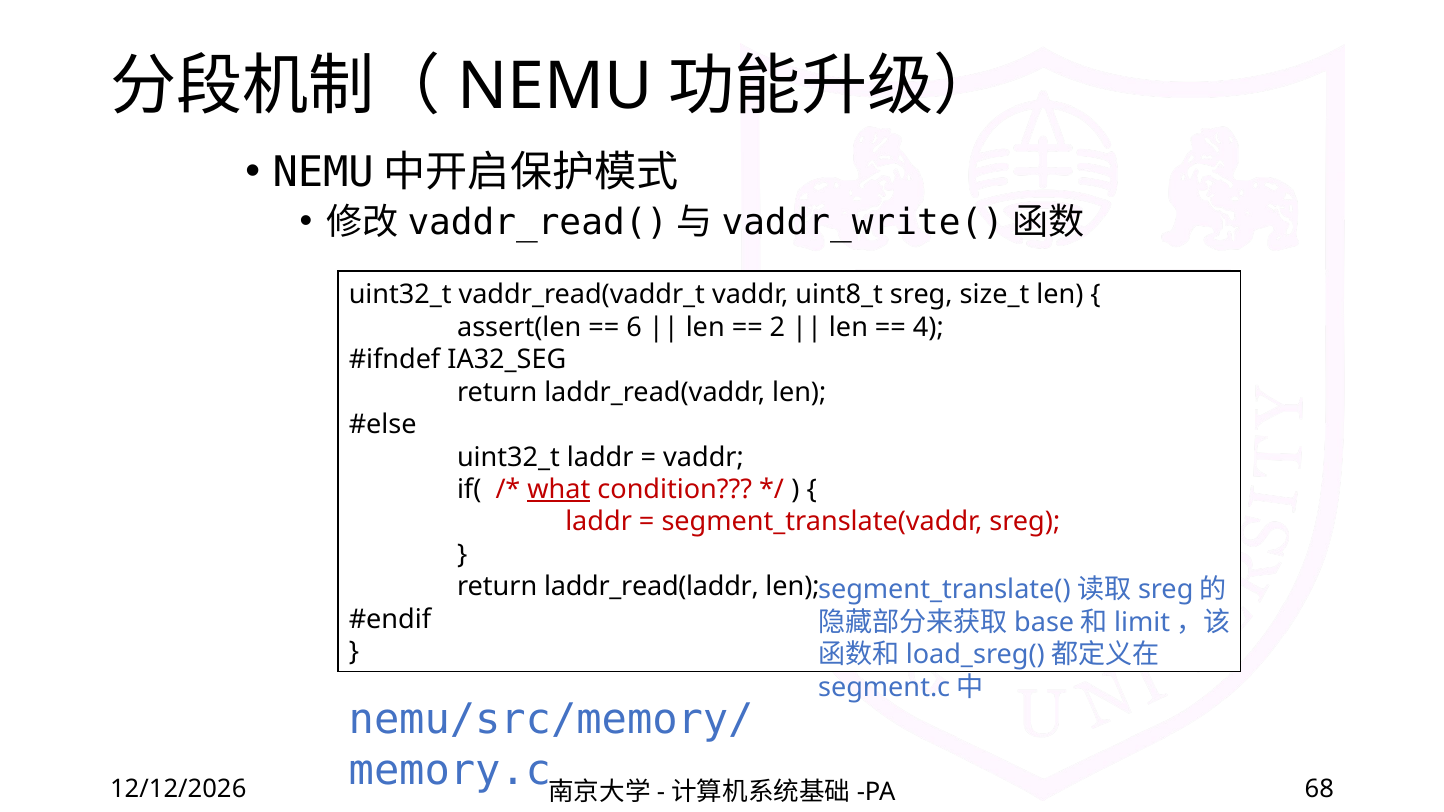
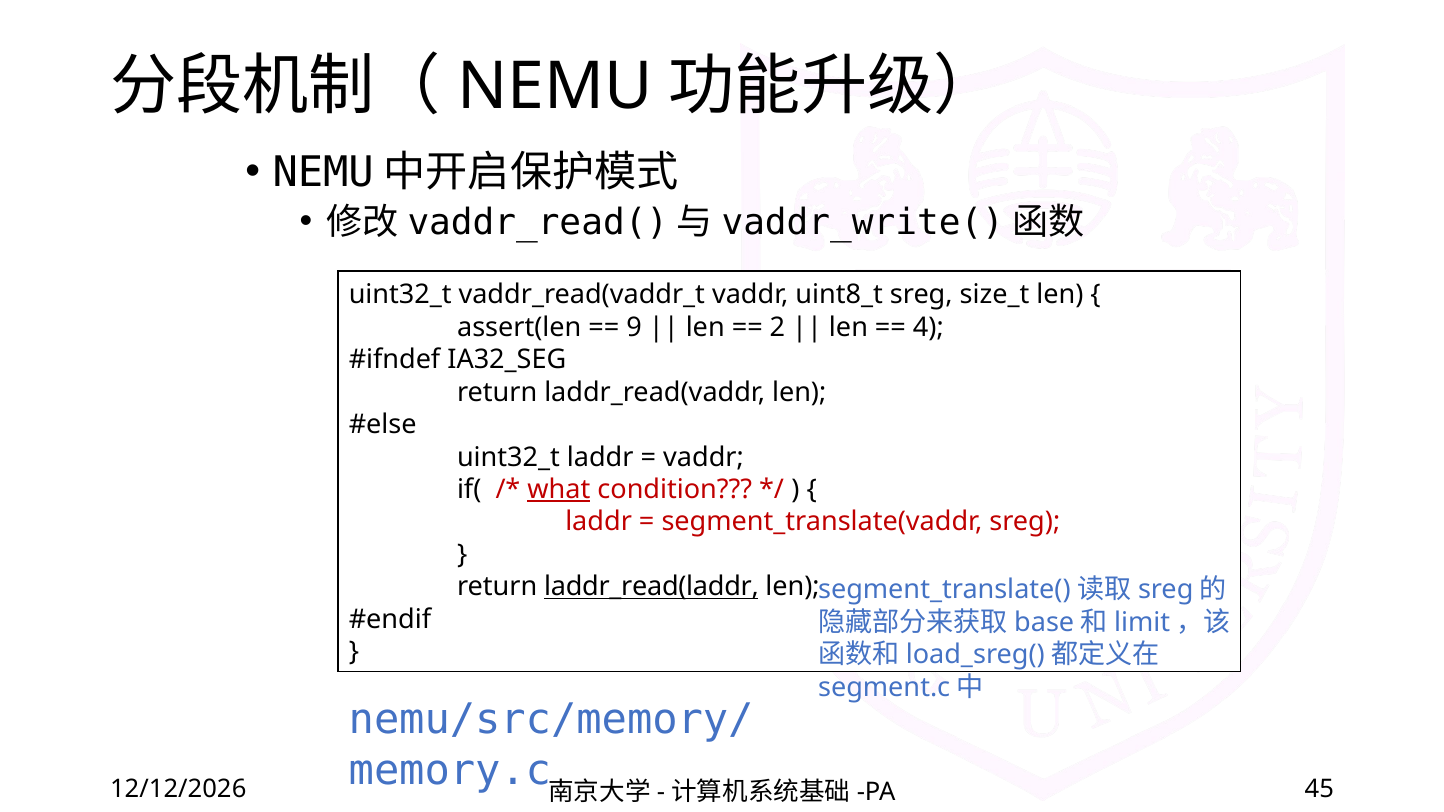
6: 6 -> 9 (634, 327)
laddr_read(laddr underline: none -> present (651, 587)
68: 68 -> 45 (1319, 790)
